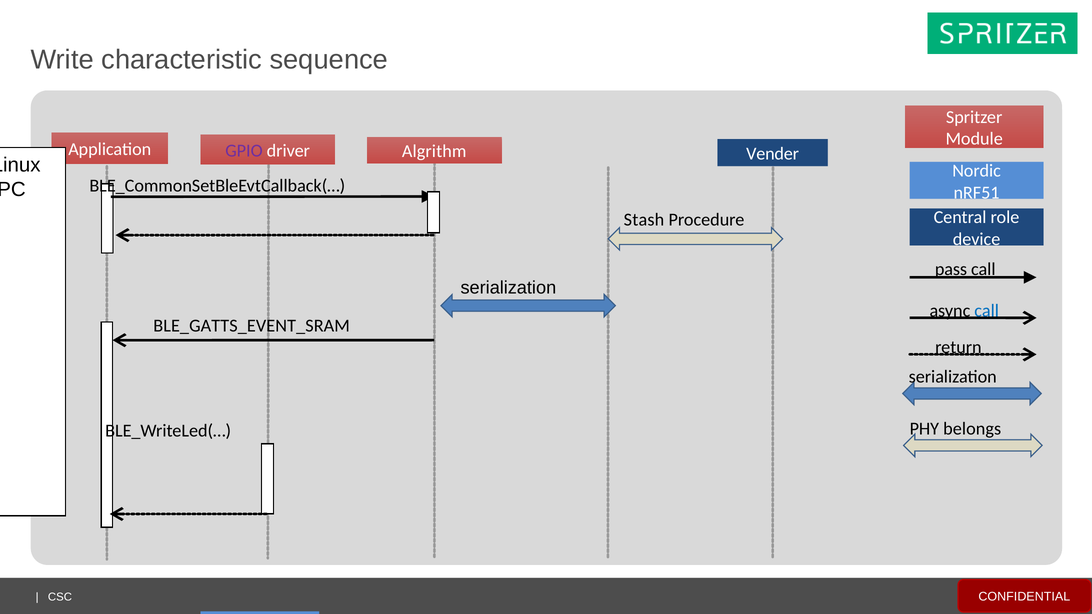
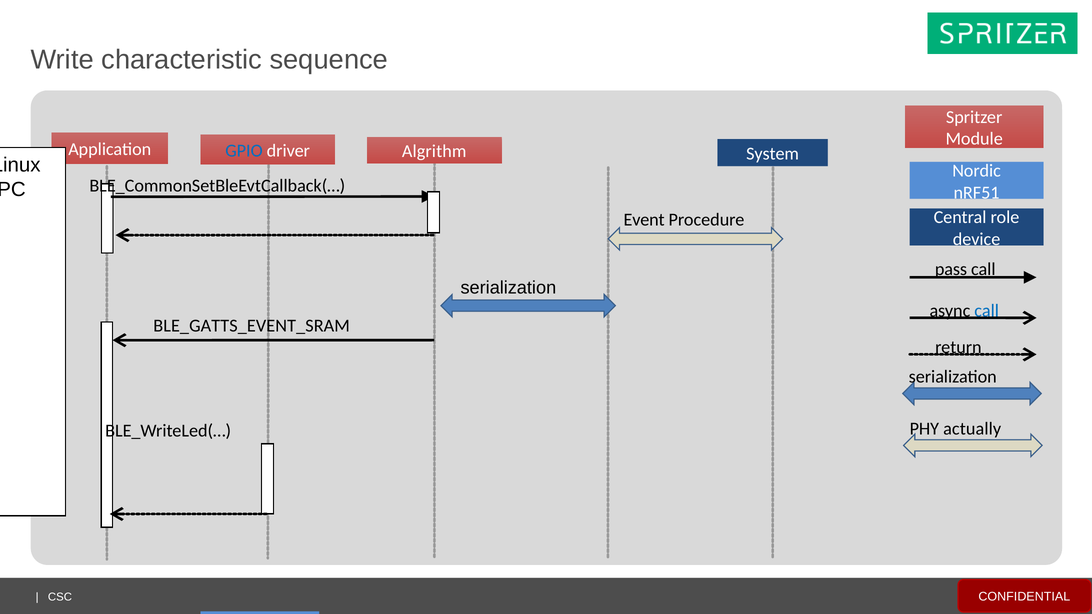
GPIO colour: purple -> blue (244, 151)
Vender: Vender -> System (773, 154)
Stash: Stash -> Event (644, 220)
belongs: belongs -> actually (972, 429)
